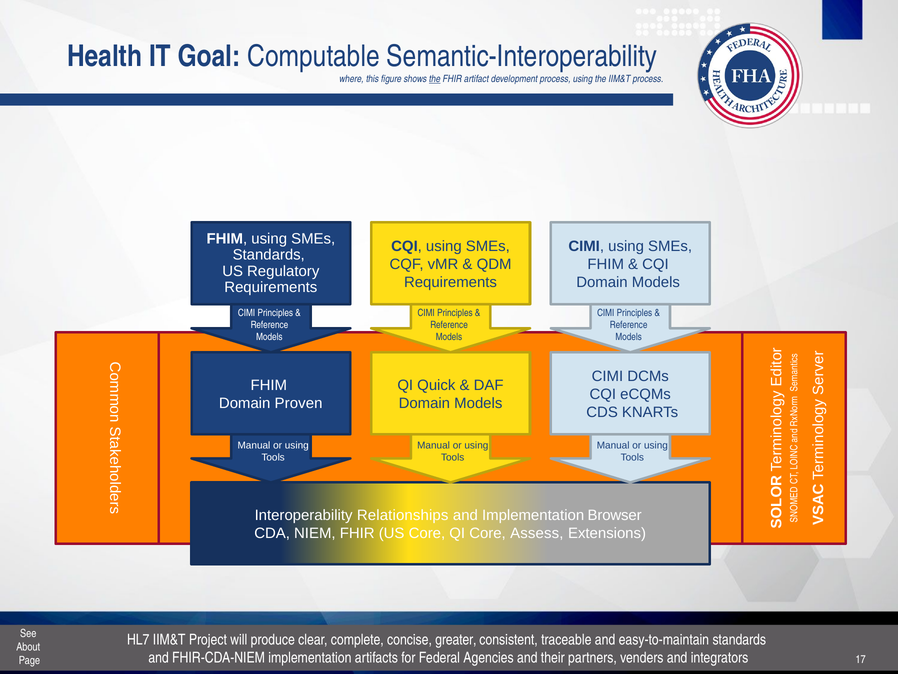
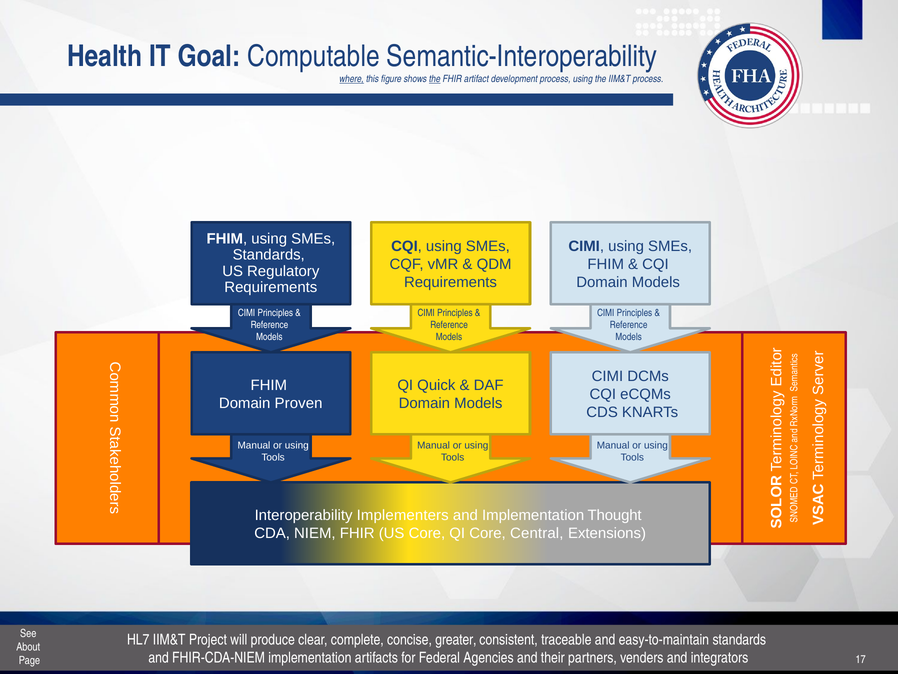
where underline: none -> present (352, 79)
Relationships: Relationships -> Implementers (403, 515)
Browser: Browser -> Thought (615, 515)
Assess: Assess -> Central (537, 533)
